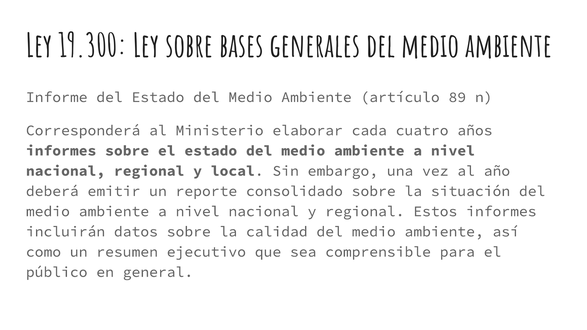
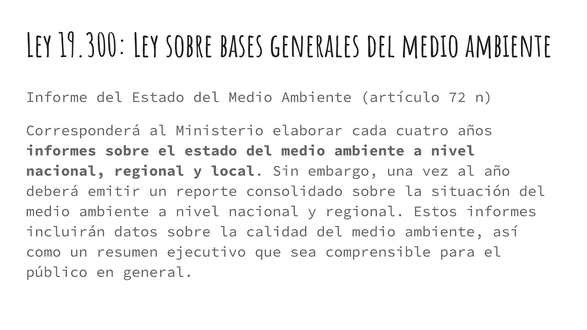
89: 89 -> 72 (457, 97)
